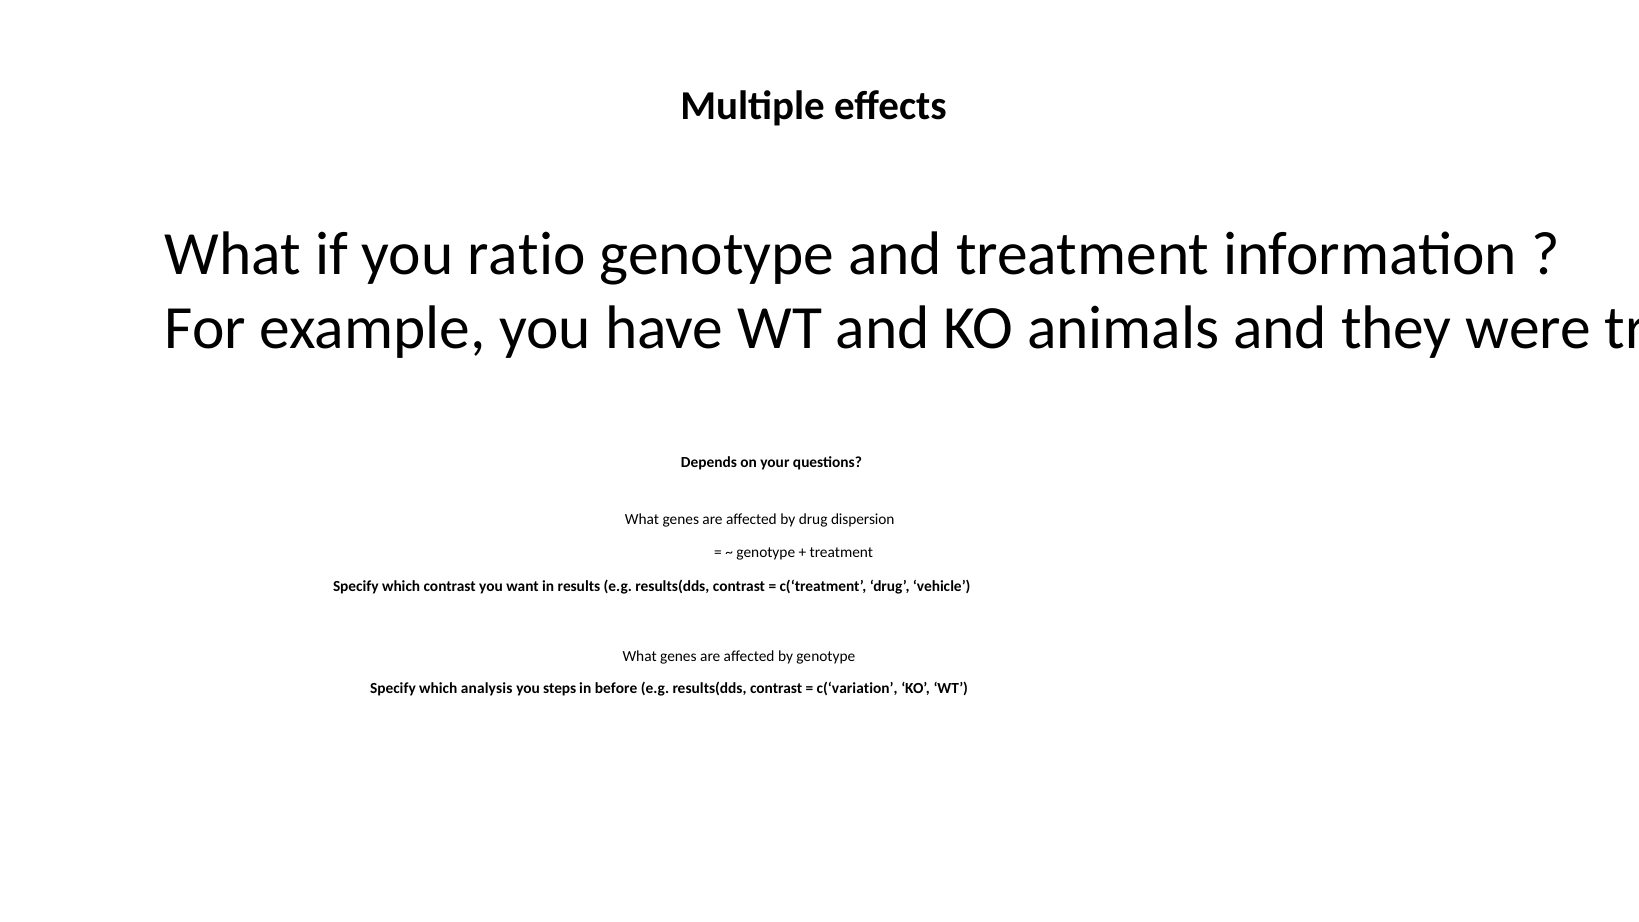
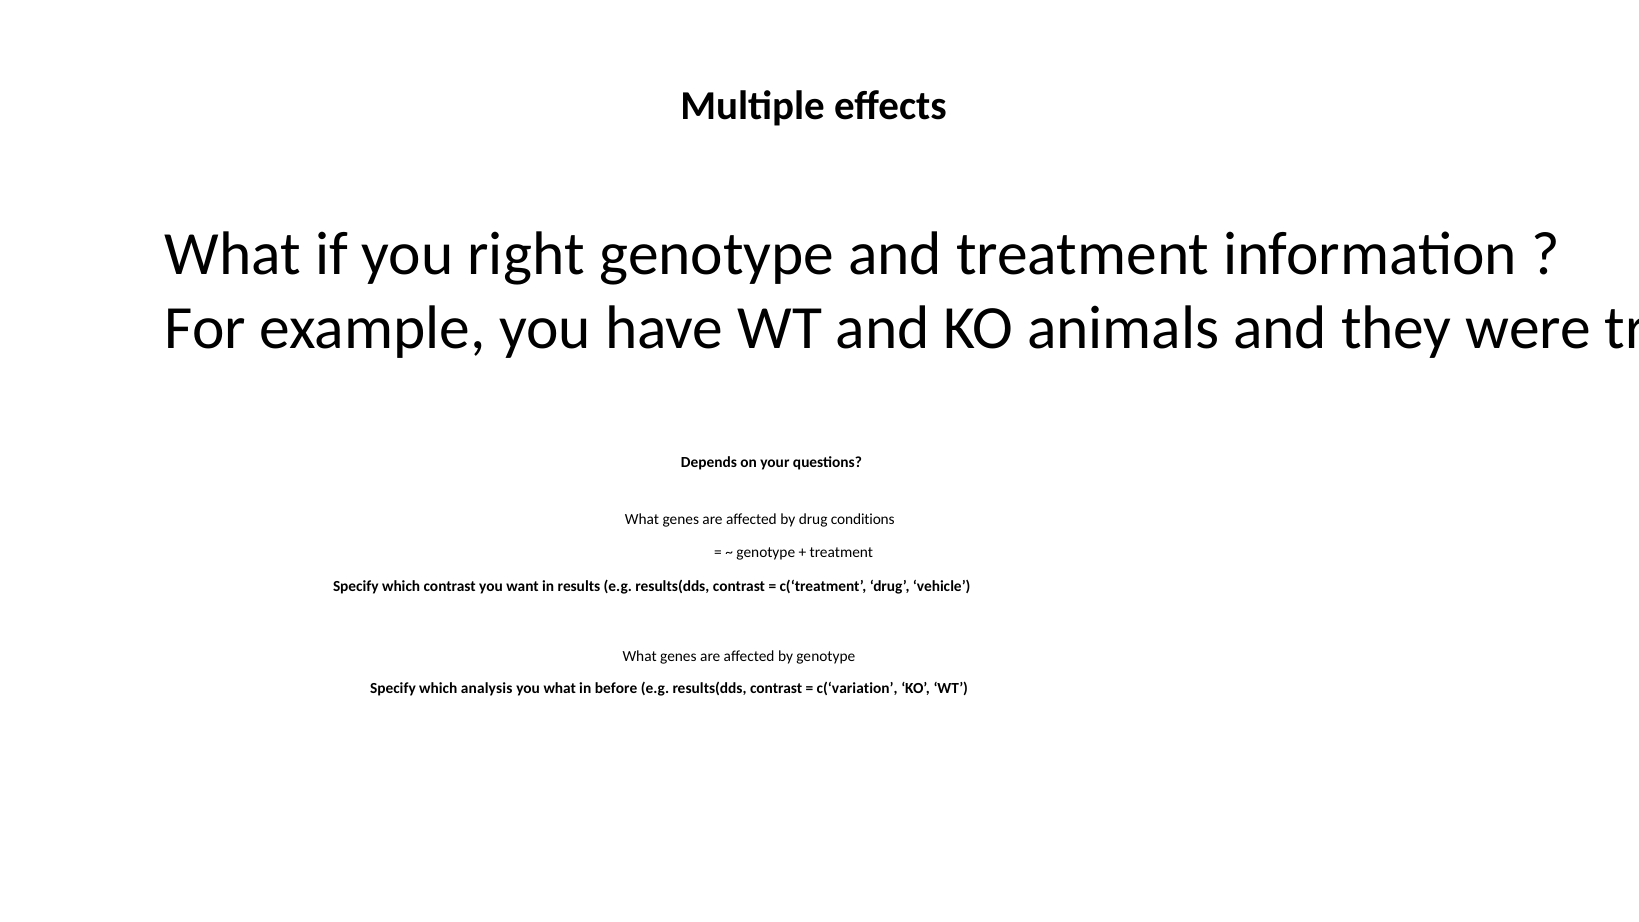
ratio: ratio -> right (526, 254)
dispersion: dispersion -> conditions (863, 519)
you steps: steps -> what (560, 688)
